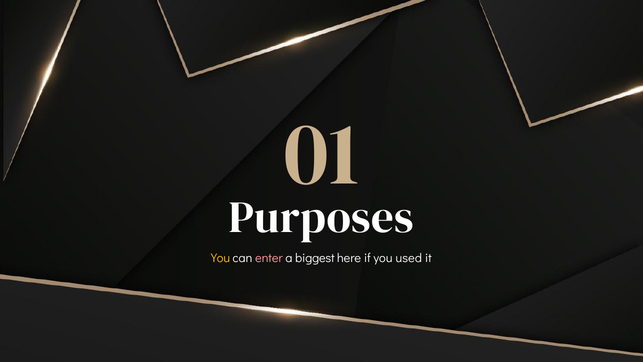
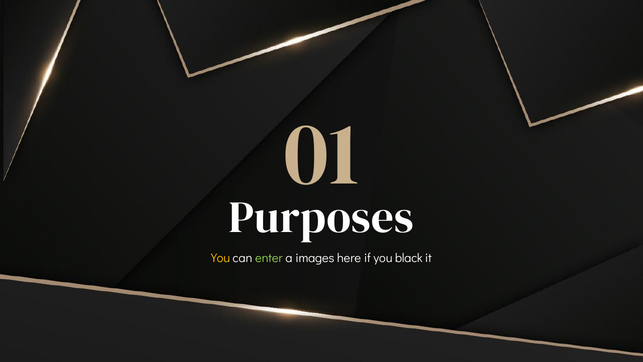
enter colour: pink -> light green (269, 258)
biggest: biggest -> images (315, 258)
used: used -> black (409, 258)
